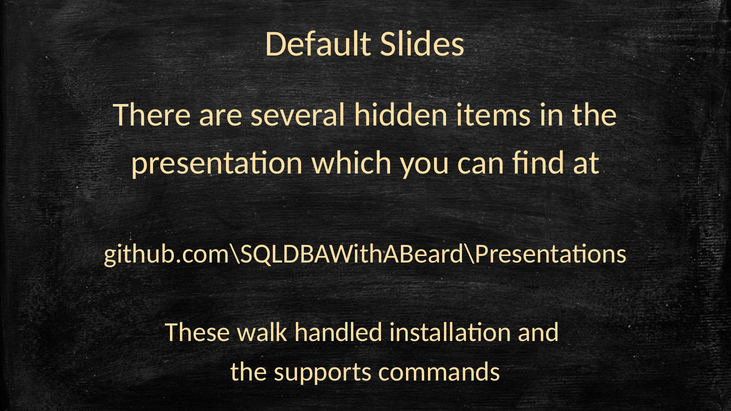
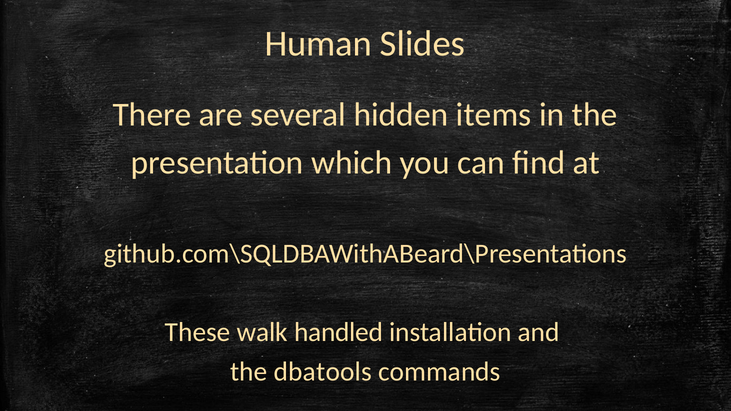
Default: Default -> Human (318, 44)
supports: supports -> dbatools (323, 372)
